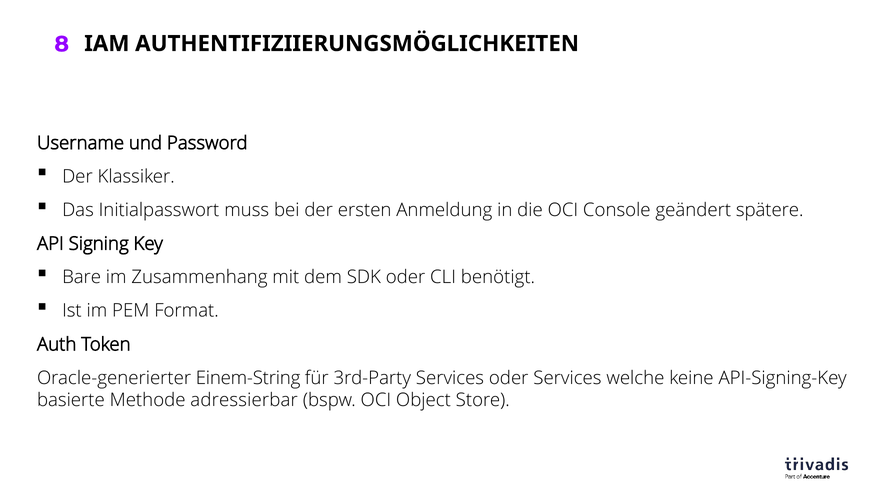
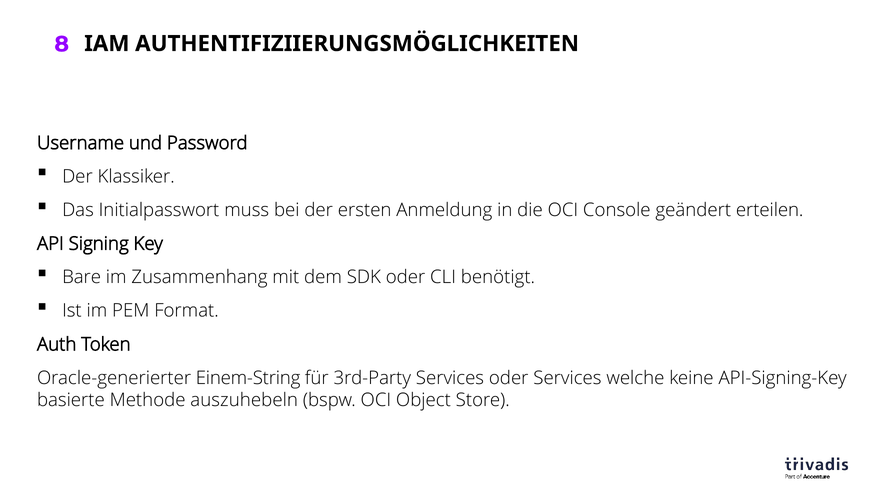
spätere: spätere -> erteilen (770, 210)
adressierbar: adressierbar -> auszuhebeln (244, 400)
